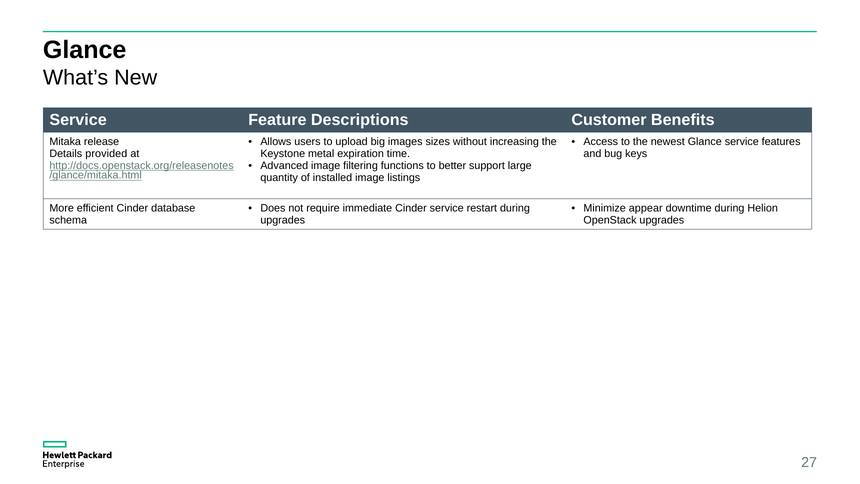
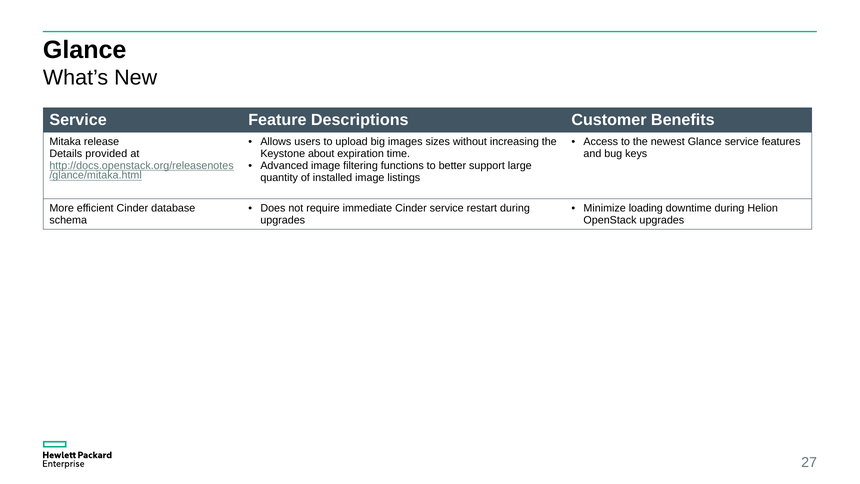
metal: metal -> about (321, 154)
appear: appear -> loading (646, 208)
